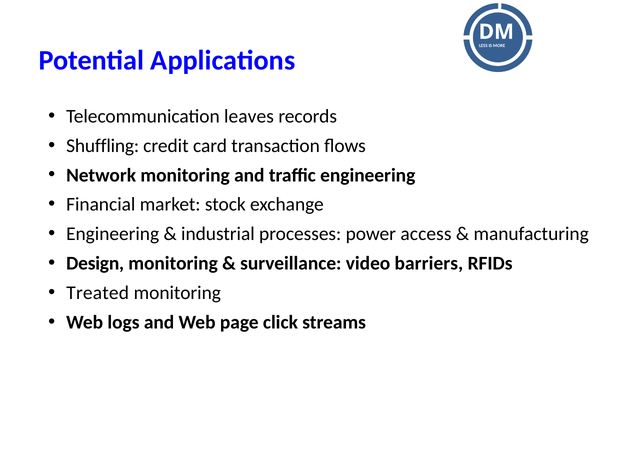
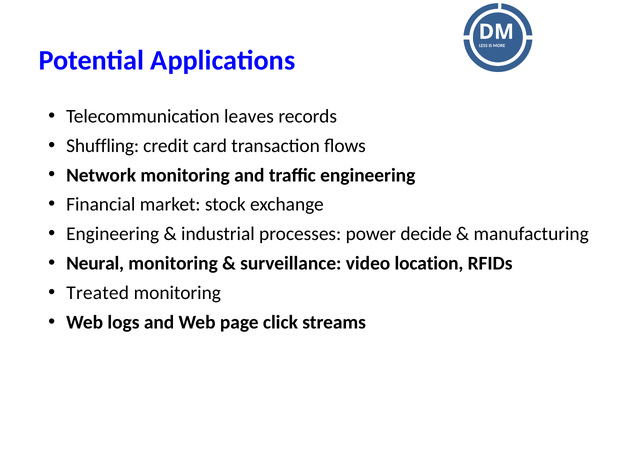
access: access -> decide (426, 234)
Design: Design -> Neural (95, 264)
barriers: barriers -> location (429, 264)
